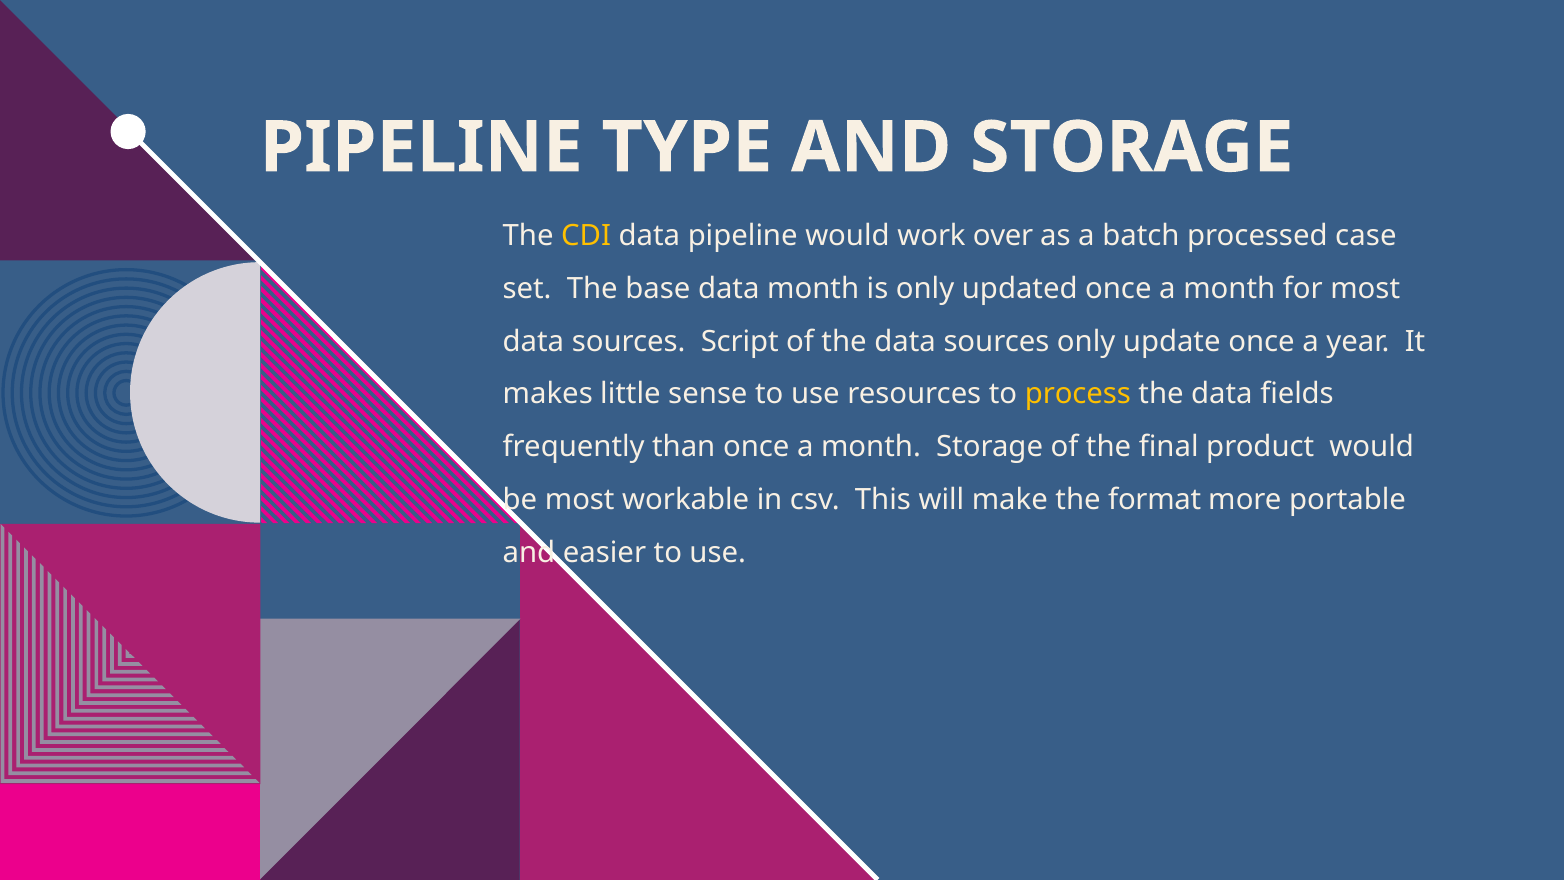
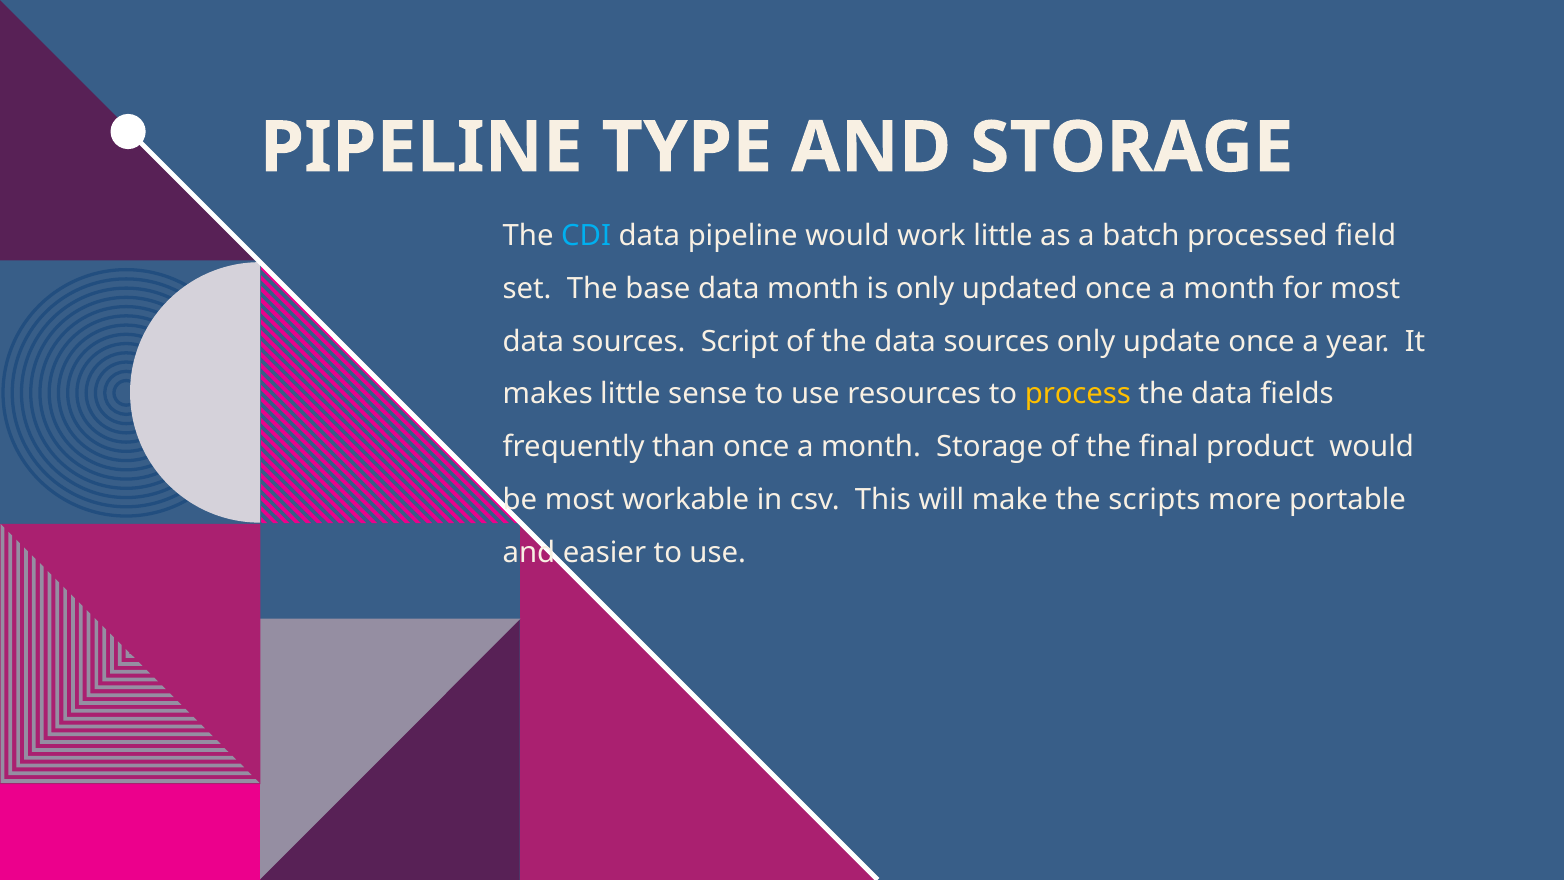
CDI colour: yellow -> light blue (586, 236)
work over: over -> little (1003, 236)
case: case -> field (1366, 236)
format: format -> scripts (1154, 500)
